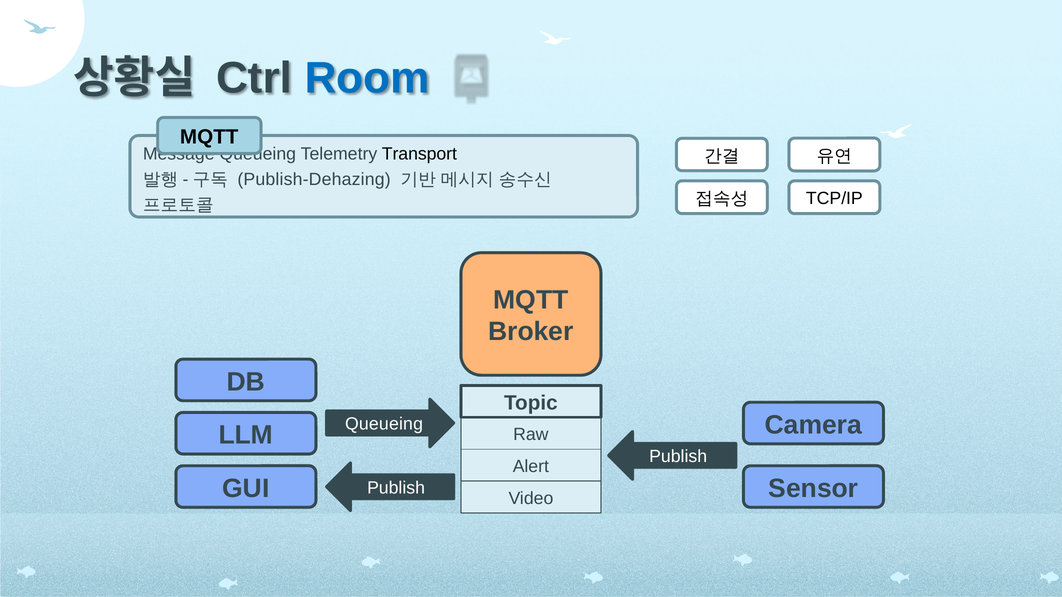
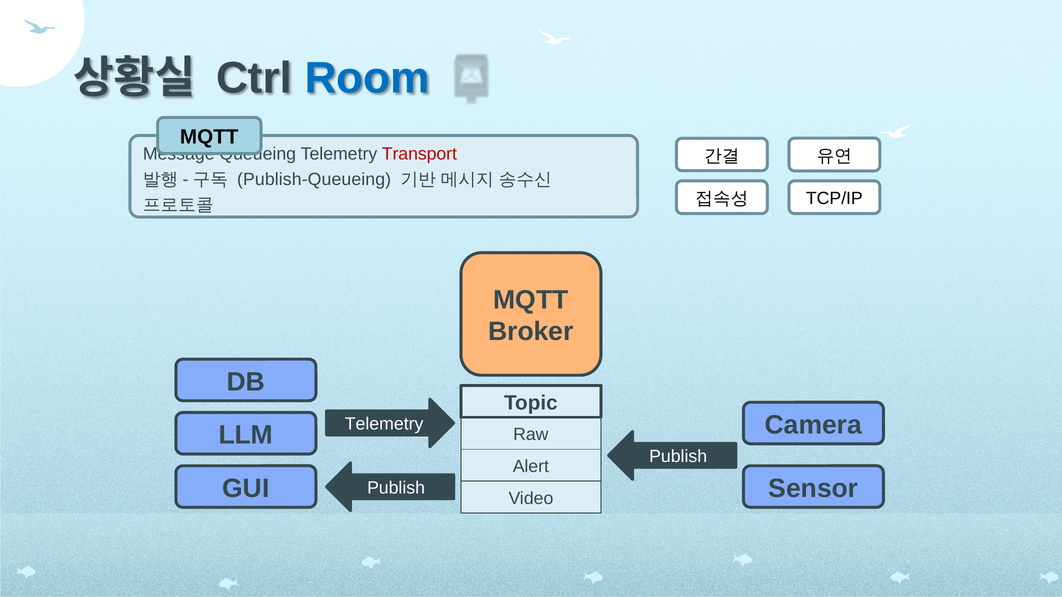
Transport colour: black -> red (419, 154)
Publish-Dehazing: Publish-Dehazing -> Publish-Queueing (314, 180)
Queueing: Queueing -> Telemetry (384, 424)
